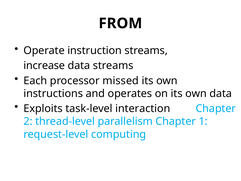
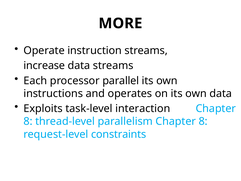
FROM: FROM -> MORE (120, 23)
missed: missed -> parallel (121, 81)
2: 2 -> 8 (28, 121)
parallelism Chapter 1: 1 -> 8 (203, 121)
computing: computing -> constraints (119, 134)
